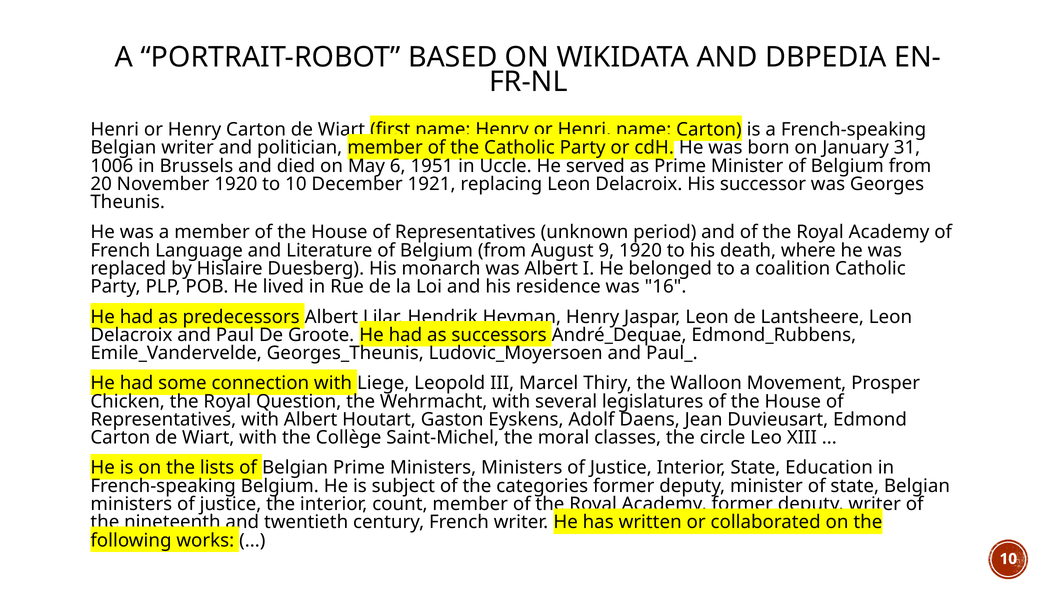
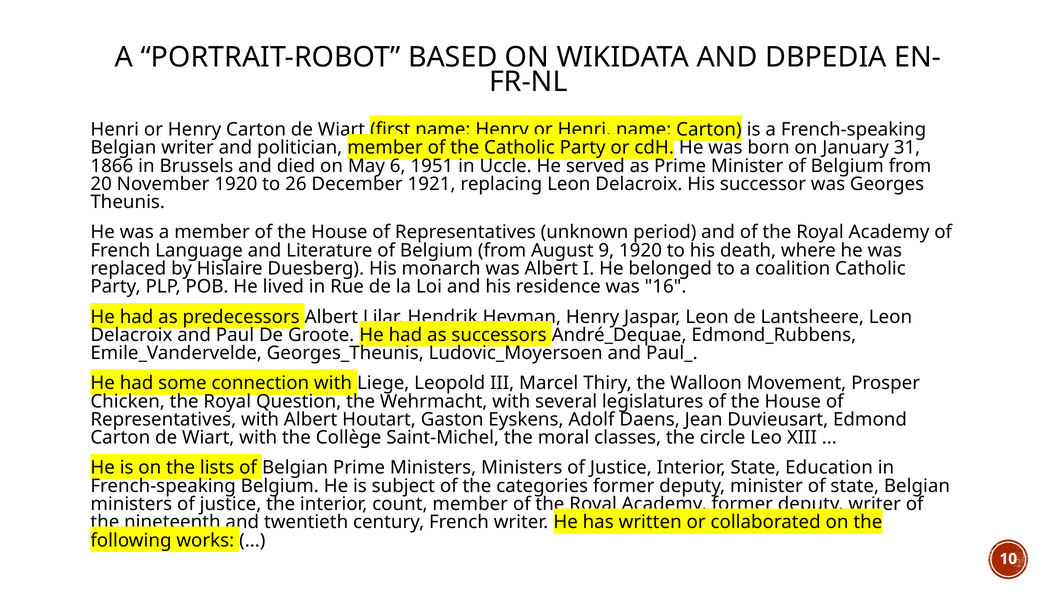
1006: 1006 -> 1866 (112, 166)
to 10: 10 -> 26 (296, 184)
